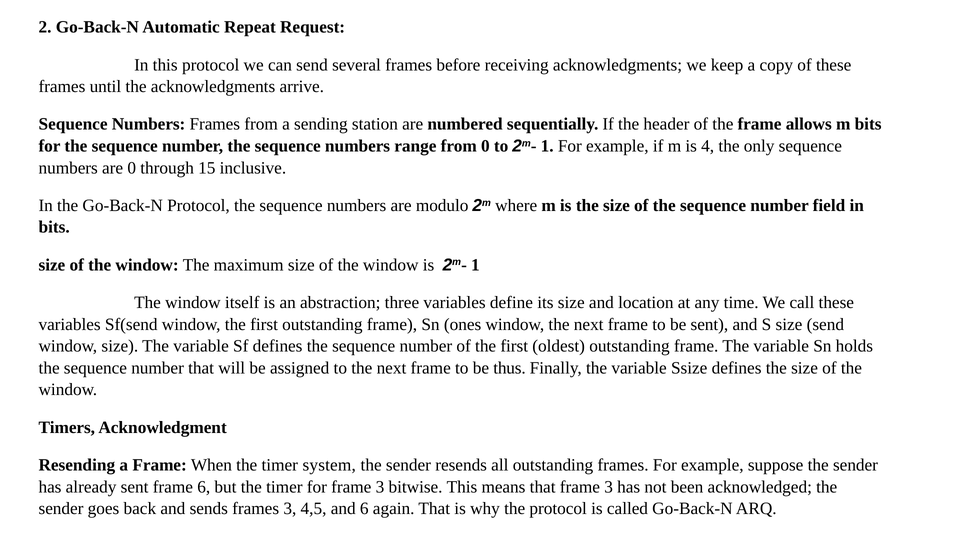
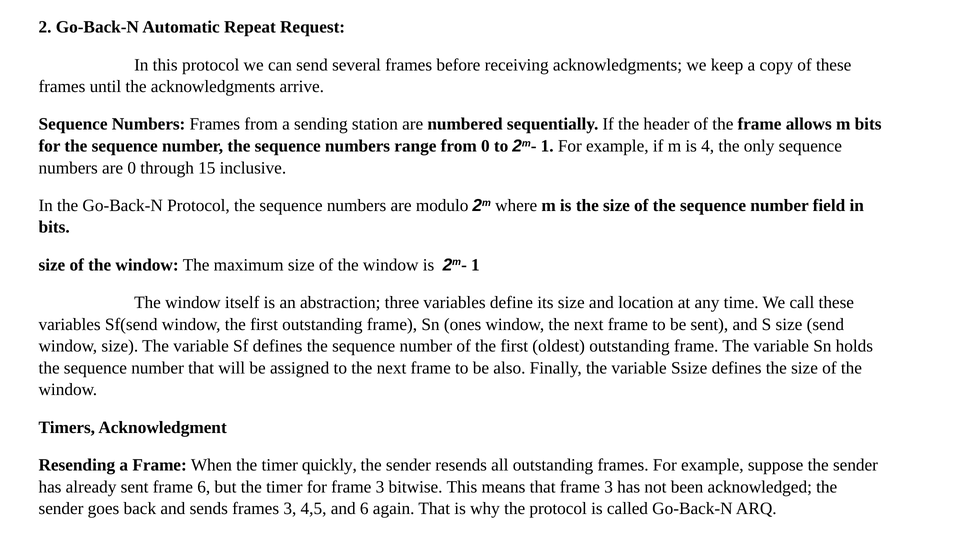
thus: thus -> also (509, 368)
system: system -> quickly (329, 465)
